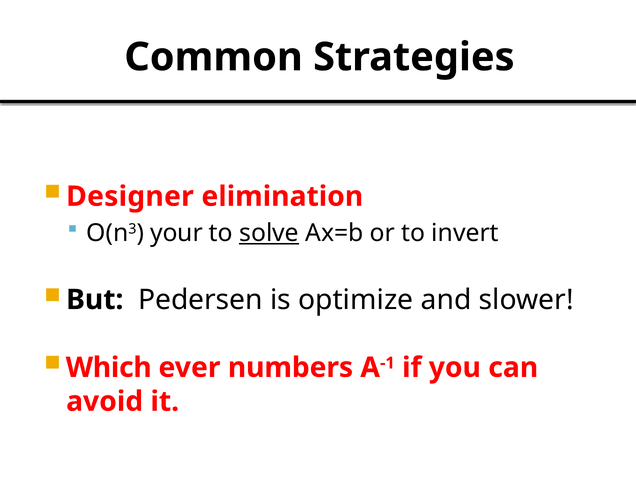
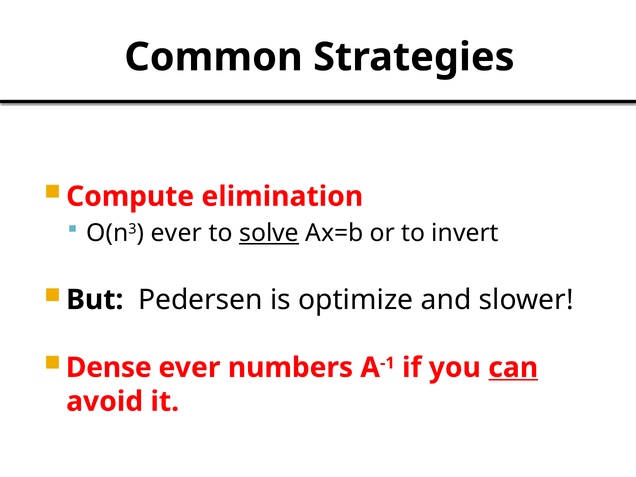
Designer: Designer -> Compute (130, 196)
O(n3 your: your -> ever (176, 233)
Which: Which -> Dense (109, 368)
can underline: none -> present (513, 368)
